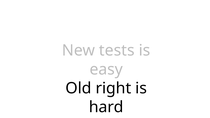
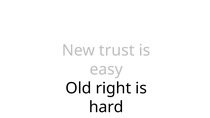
tests: tests -> trust (117, 51)
